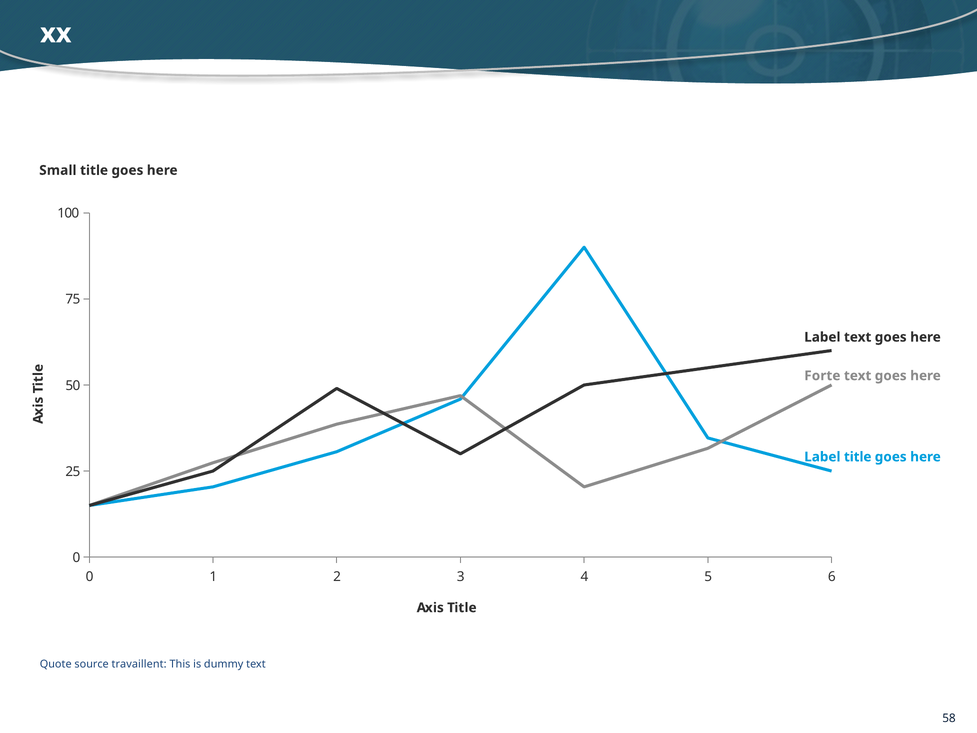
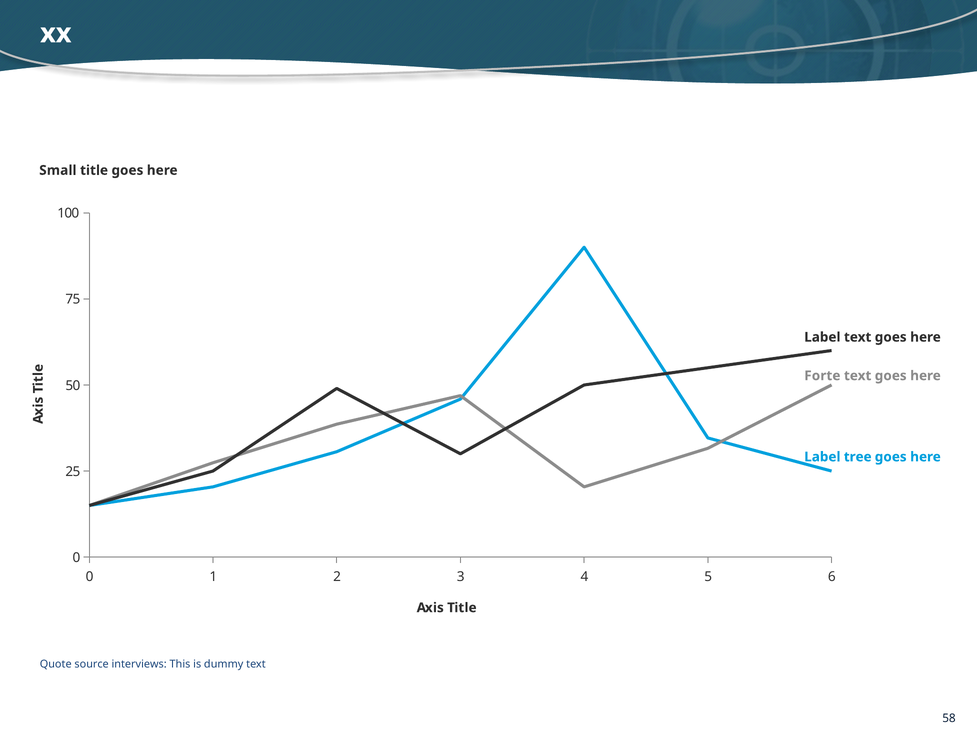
Label title: title -> tree (858, 457)
travaillent: travaillent -> interviews (139, 664)
